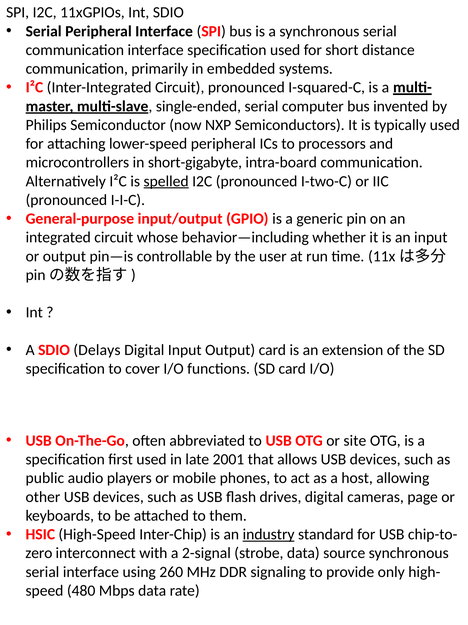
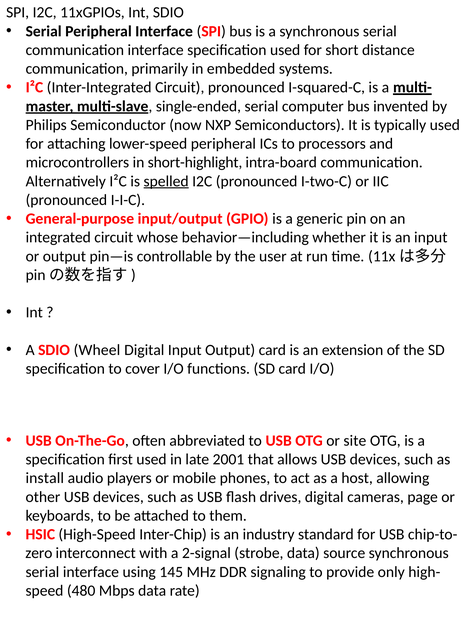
short-gigabyte: short-gigabyte -> short-highlight (195, 162)
Delays: Delays -> Wheel (97, 349)
public: public -> install (45, 477)
industry underline: present -> none (269, 534)
260: 260 -> 145 (171, 571)
